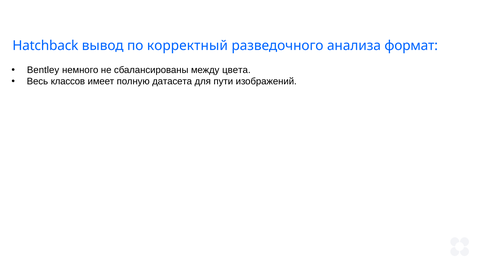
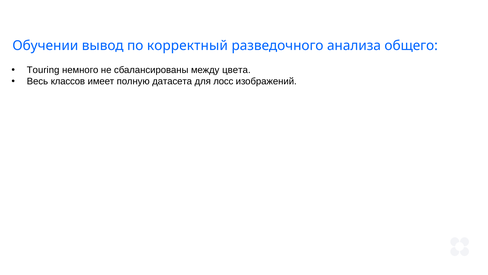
Hatchback: Hatchback -> Обучении (45, 46)
формат: формат -> общего (411, 46)
Bentley: Bentley -> Touring (43, 70)
пути: пути -> лосс (223, 81)
